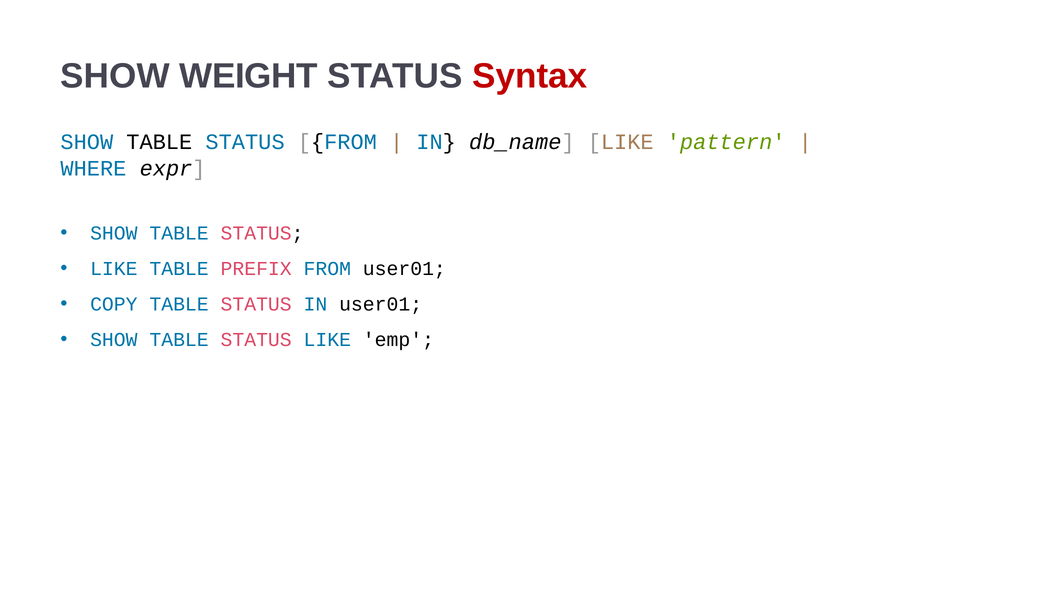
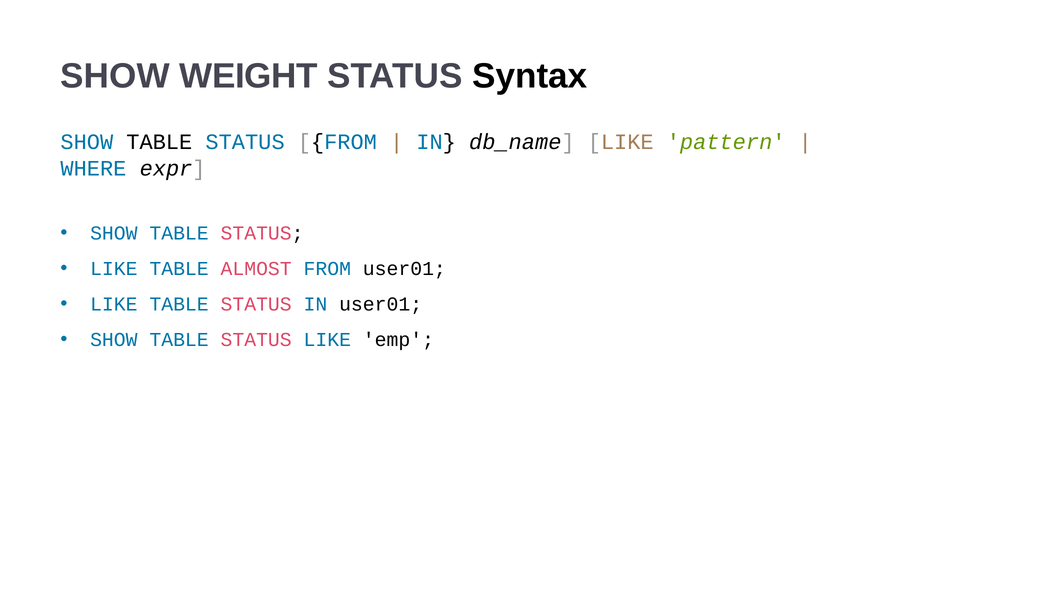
Syntax colour: red -> black (530, 76)
PREFIX: PREFIX -> ALMOST (256, 269)
COPY: COPY -> LIKE (114, 304)
